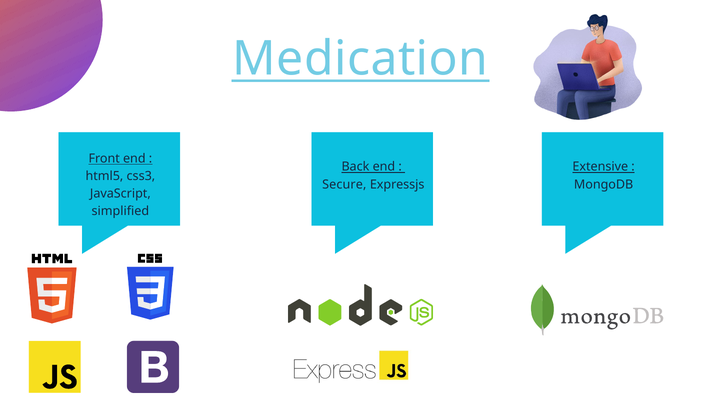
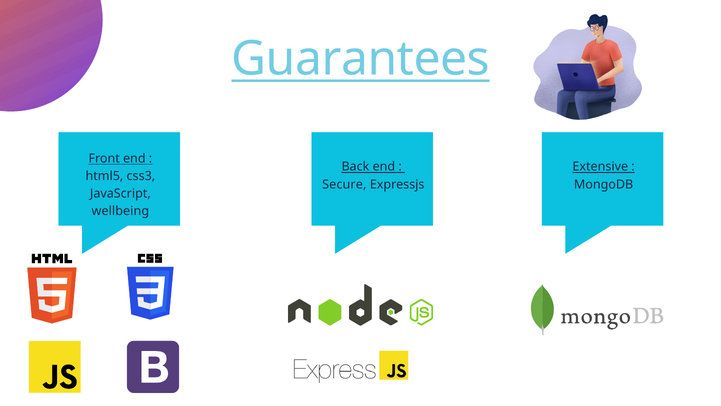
Medication: Medication -> Guarantees (361, 59)
simplified: simplified -> wellbeing (120, 211)
